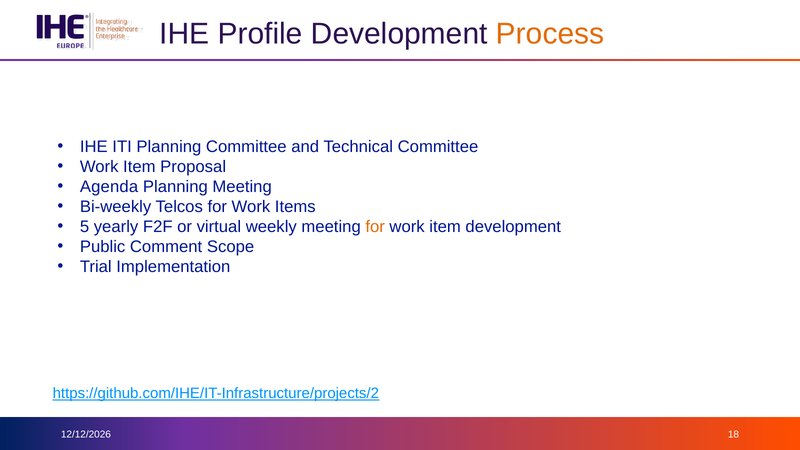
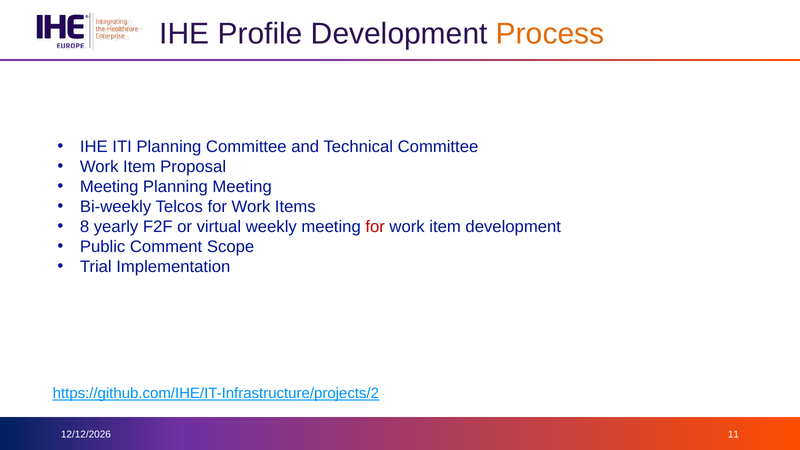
Agenda: Agenda -> Meeting (109, 187)
5: 5 -> 8 (85, 227)
for colour: orange -> red (375, 227)
18: 18 -> 11 (733, 434)
